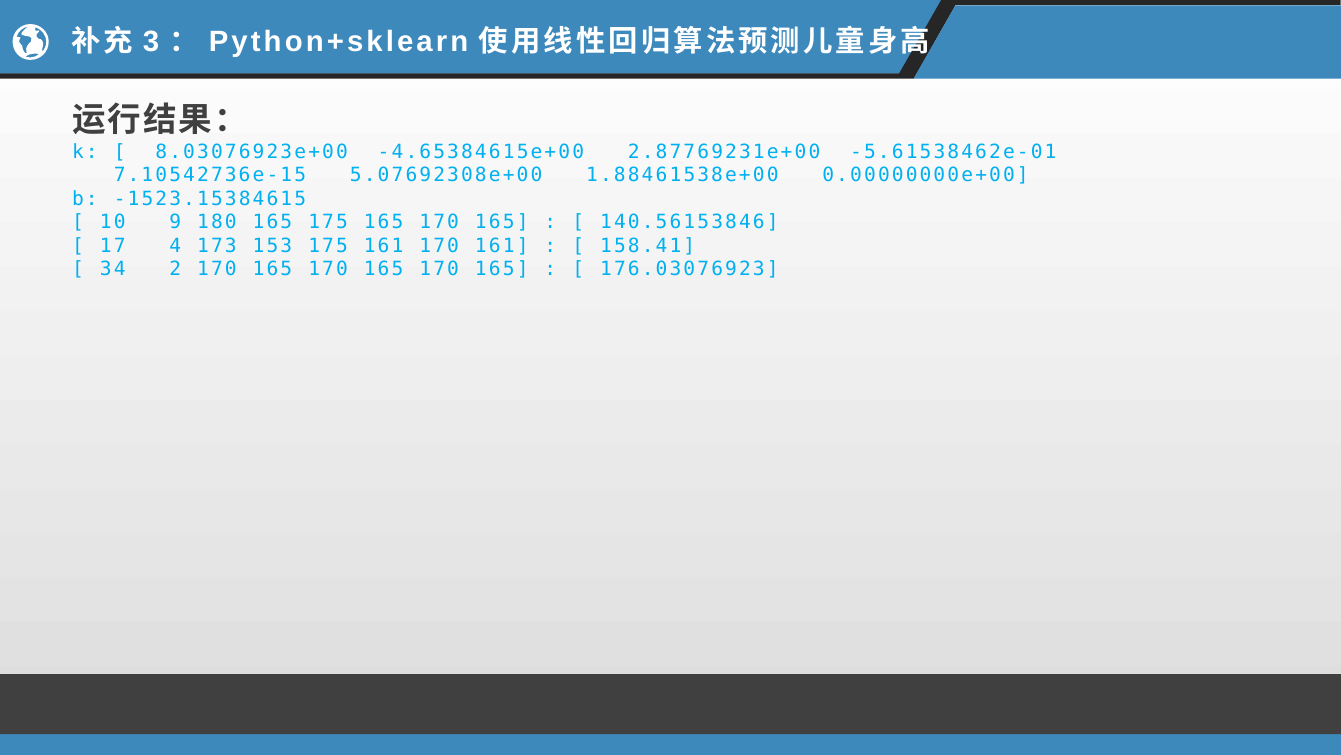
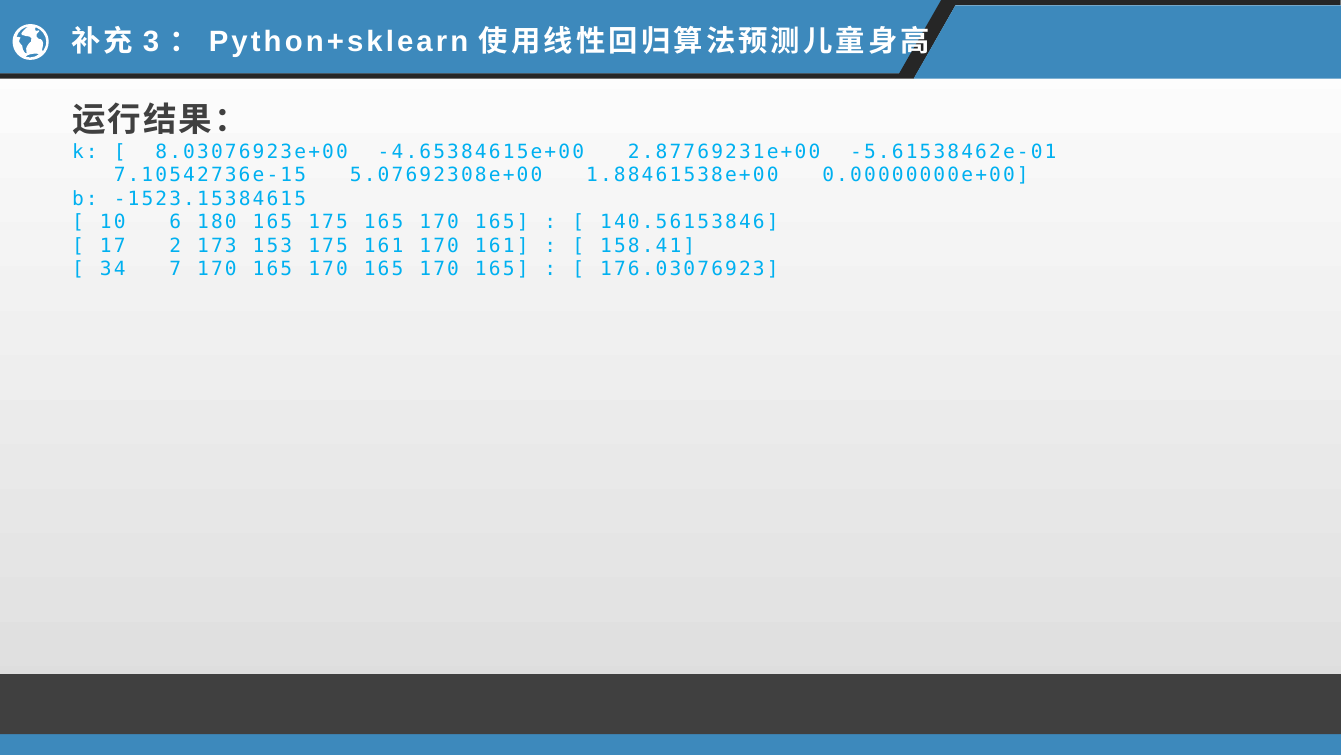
9: 9 -> 6 (175, 222)
4: 4 -> 2 (175, 245)
2: 2 -> 7 (175, 269)
